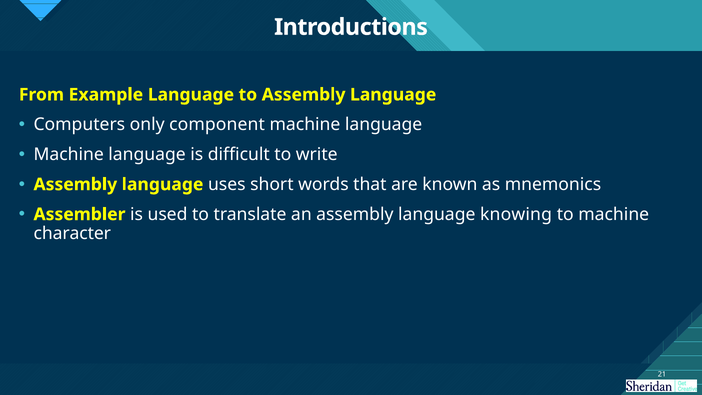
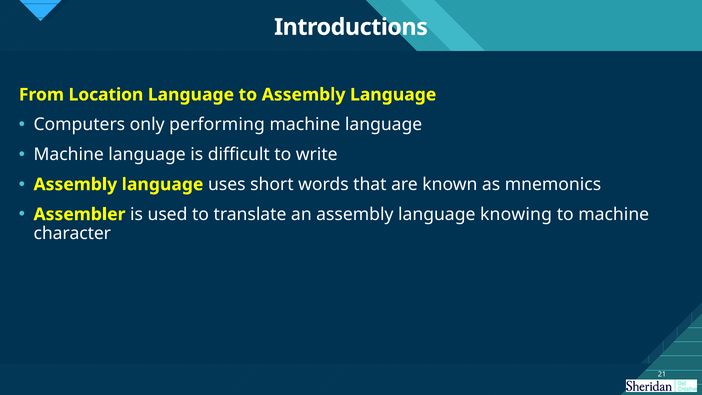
Example: Example -> Location (106, 95)
component: component -> performing (217, 125)
